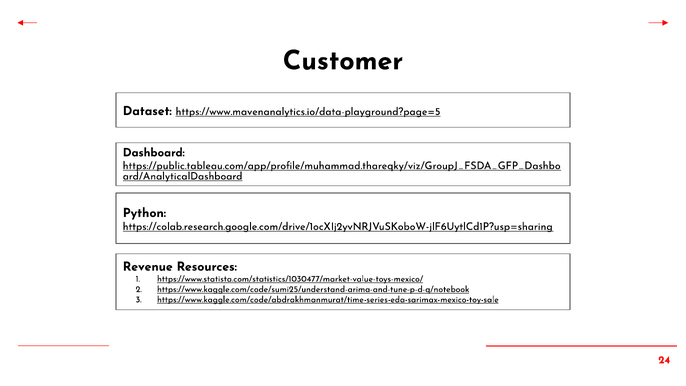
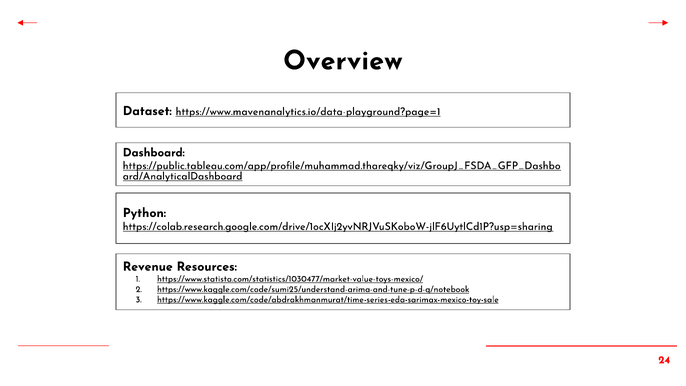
Customer: Customer -> Overview (343, 60)
https://www.mavenanalytics.io/data-playground?page=5: https://www.mavenanalytics.io/data-playground?page=5 -> https://www.mavenanalytics.io/data-playground?page=1 (308, 112)
